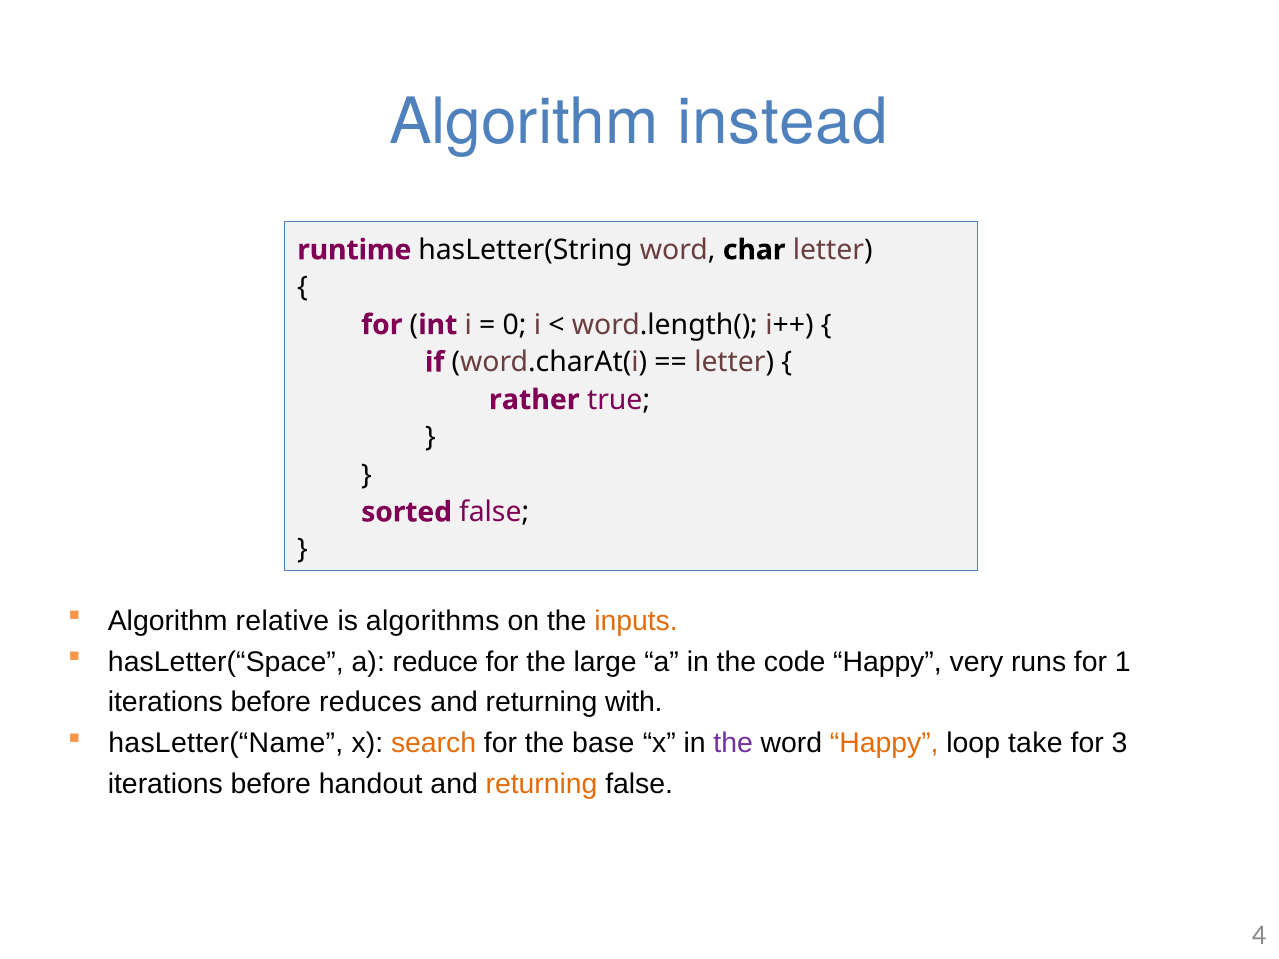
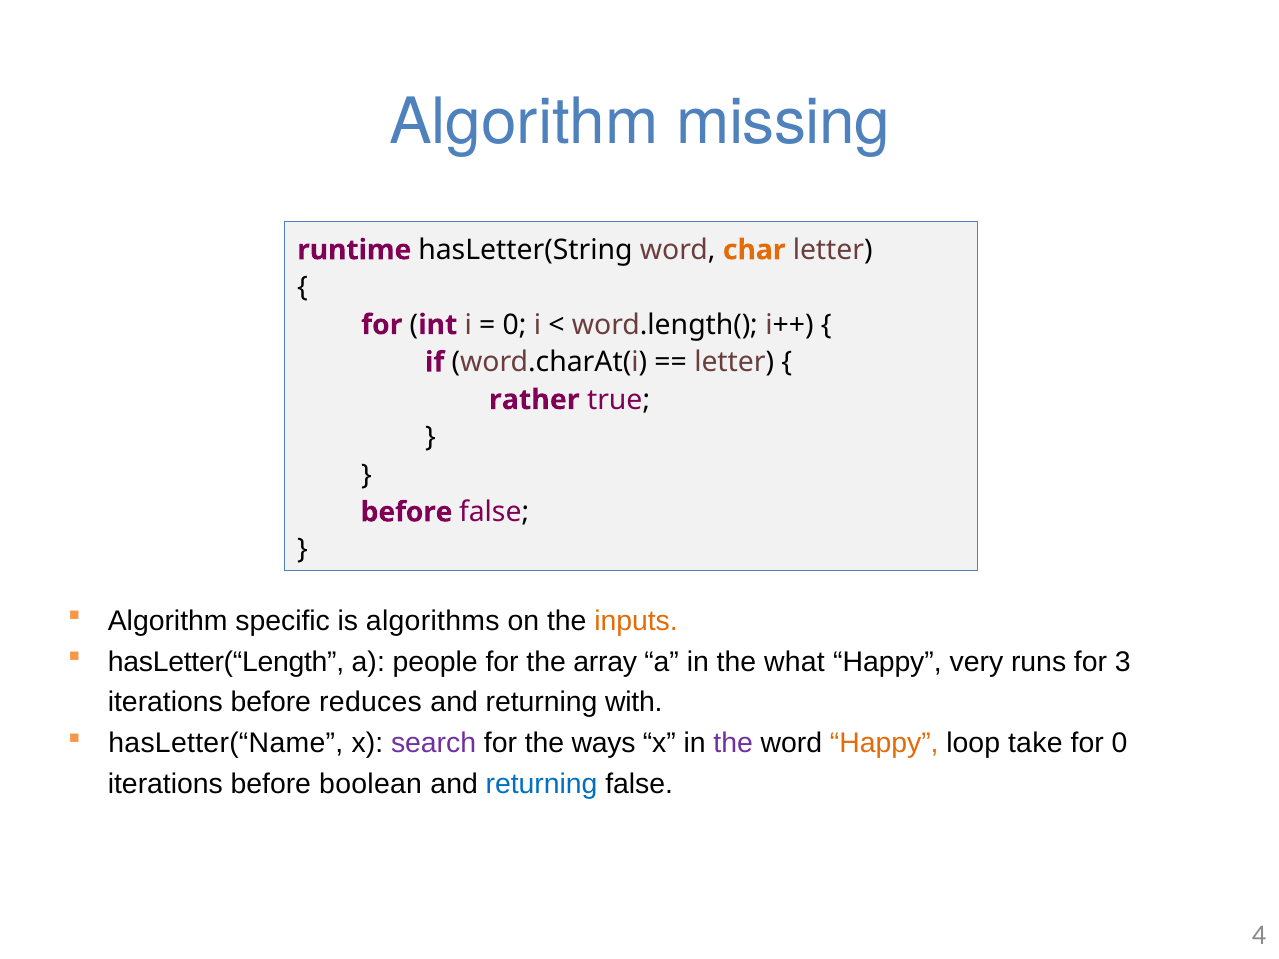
instead: instead -> missing (783, 123)
char colour: black -> orange (754, 250)
sorted: sorted -> before (407, 512)
relative: relative -> specific (283, 621)
hasLetter(“Space: hasLetter(“Space -> hasLetter(“Length (226, 662)
reduce: reduce -> people (435, 662)
large: large -> array (605, 662)
code: code -> what (794, 662)
1: 1 -> 3 (1123, 662)
search colour: orange -> purple (434, 744)
base: base -> ways (604, 744)
for 3: 3 -> 0 (1119, 744)
handout: handout -> boolean (371, 785)
returning colour: orange -> blue (542, 785)
